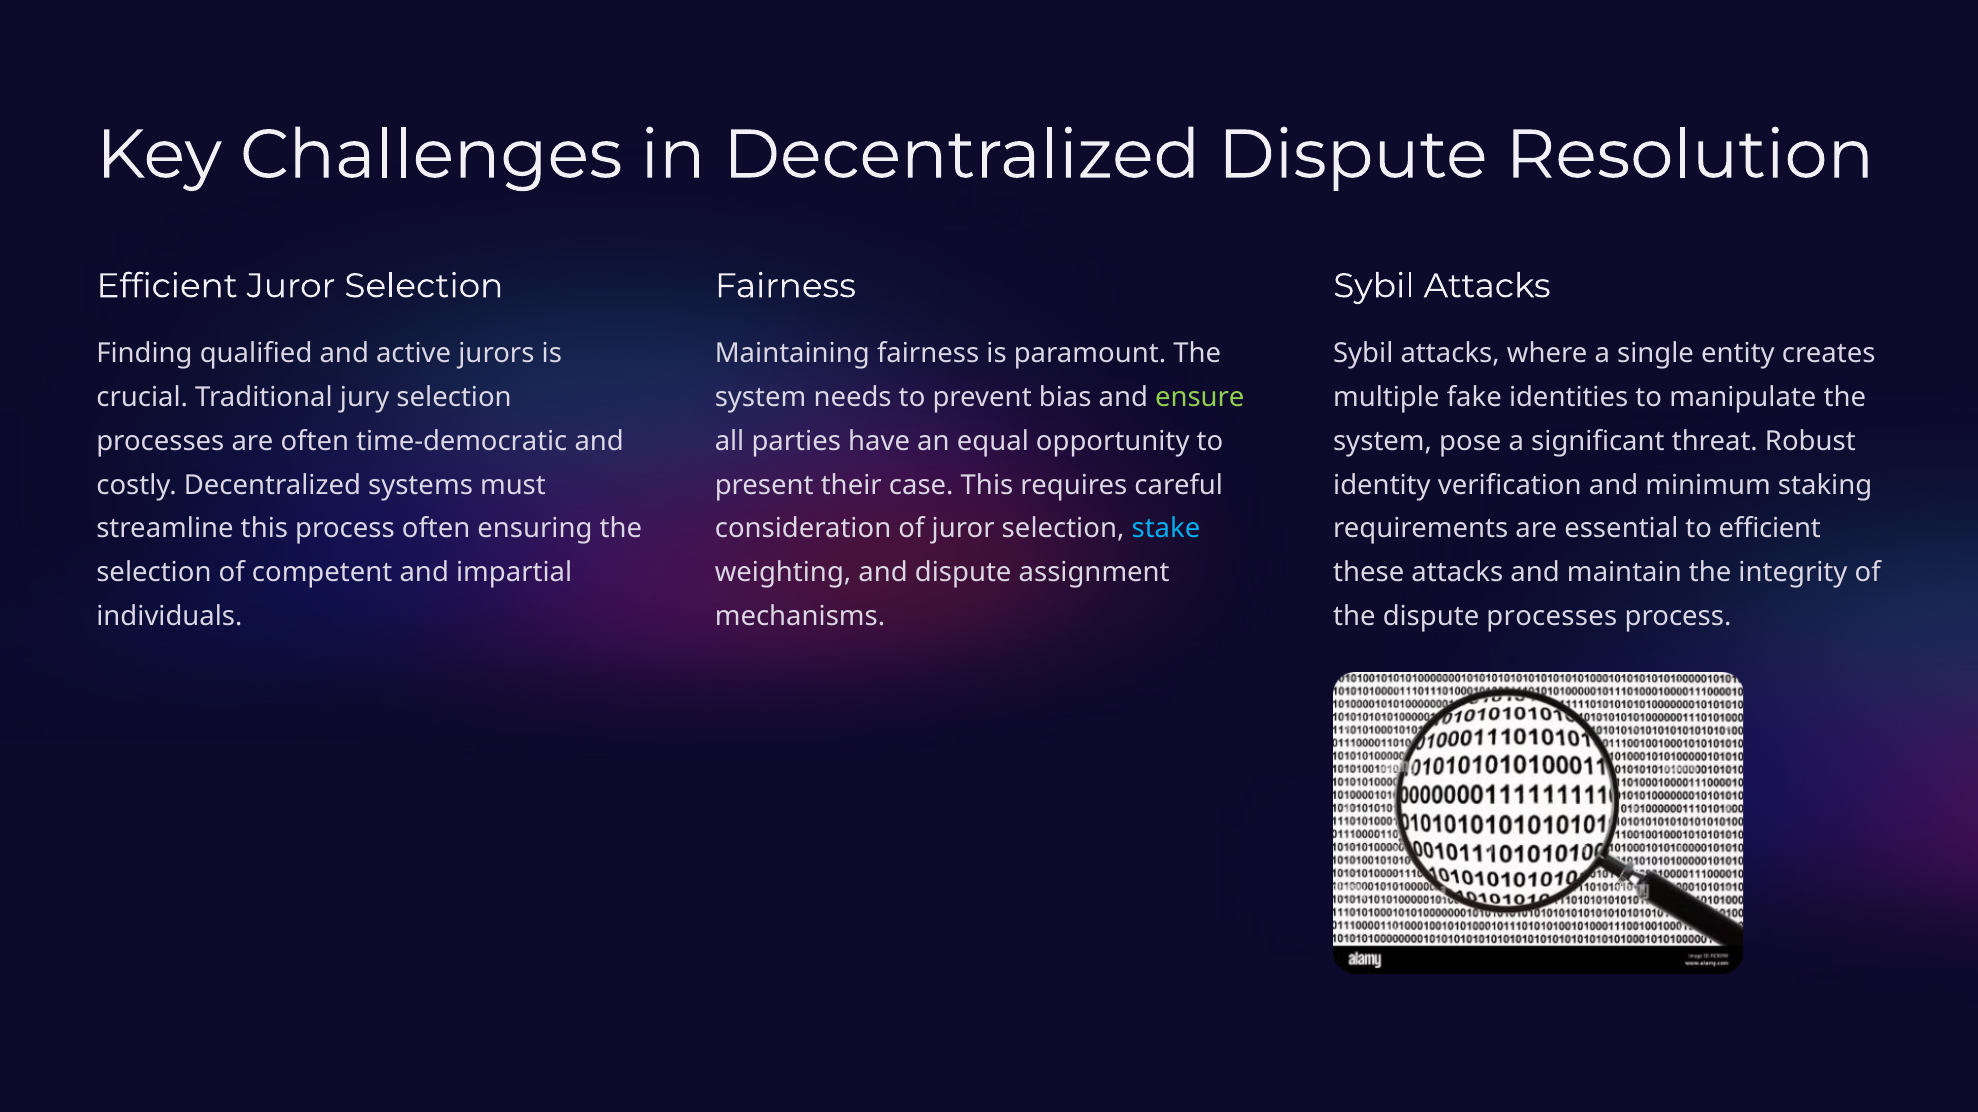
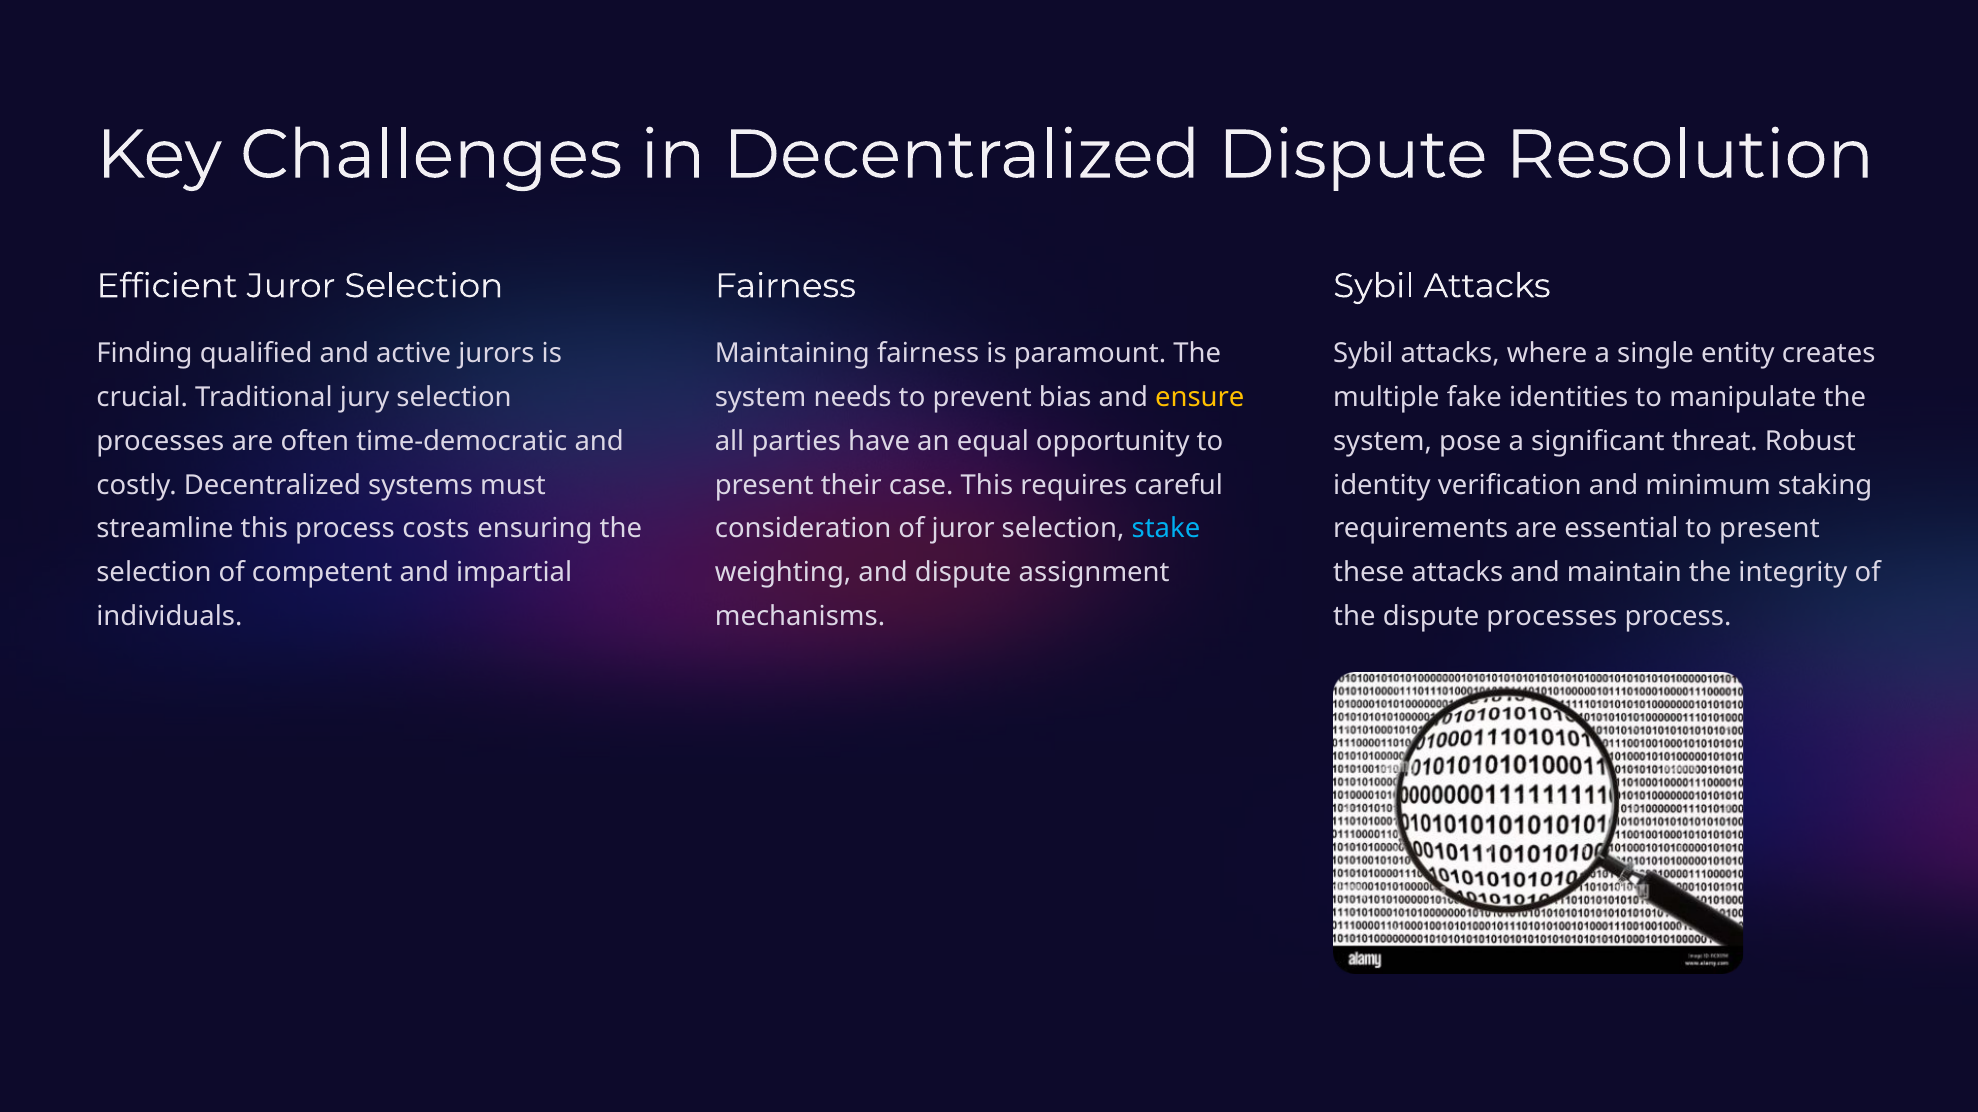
ensure colour: light green -> yellow (1200, 398)
process often: often -> costs (436, 529)
essential to efficient: efficient -> present (1769, 529)
